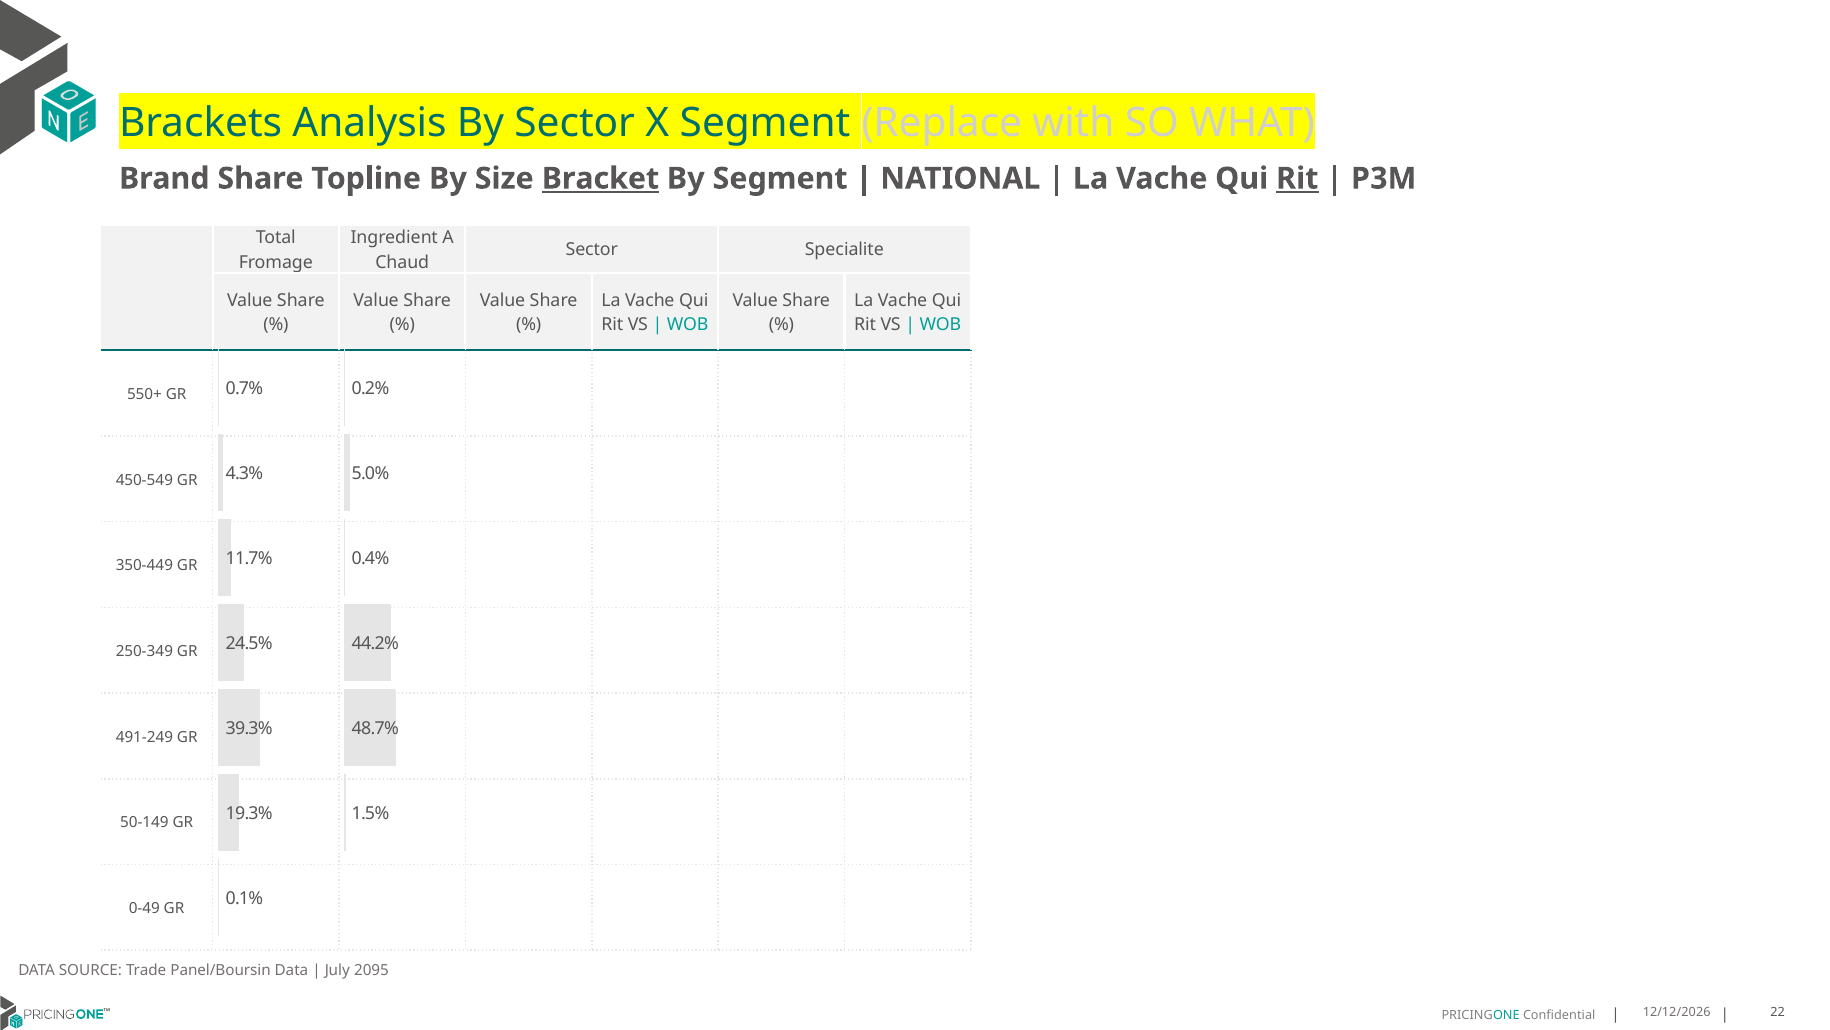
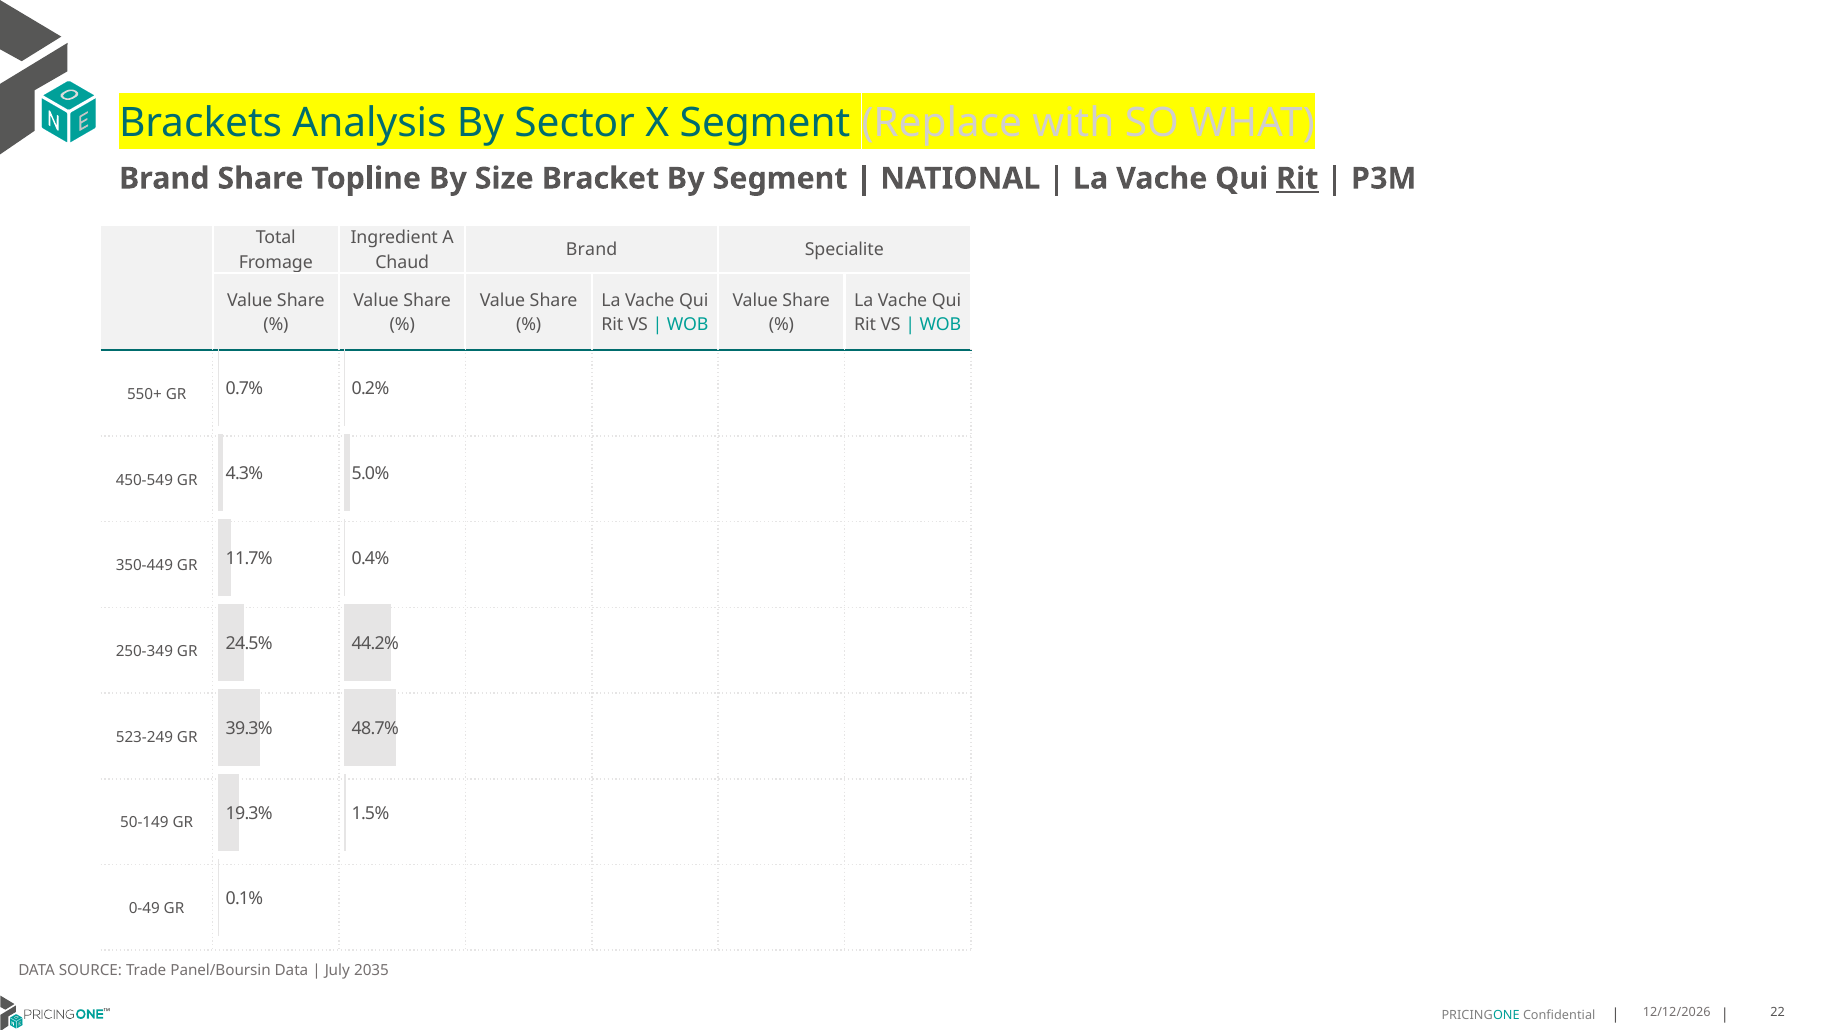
Bracket underline: present -> none (600, 178)
Sector: Sector -> Brand (592, 250)
491-249: 491-249 -> 523-249 (144, 737)
2095: 2095 -> 2035 (371, 970)
